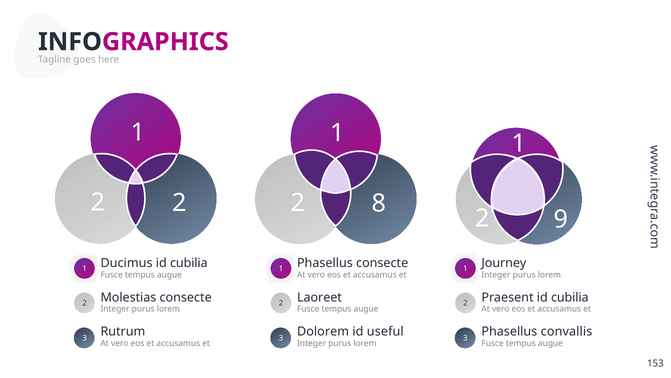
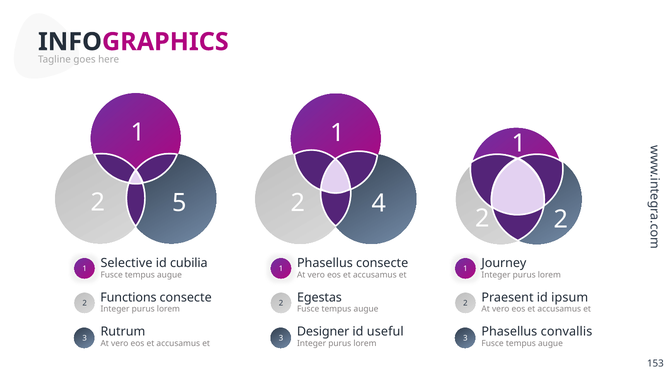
2 2: 2 -> 5 (179, 203)
8: 8 -> 4 (379, 203)
2 9: 9 -> 2 (561, 219)
Ducimus: Ducimus -> Selective (127, 263)
Molestias: Molestias -> Functions (128, 297)
Laoreet: Laoreet -> Egestas (319, 297)
Praesent id cubilia: cubilia -> ipsum (570, 297)
Dolorem: Dolorem -> Designer (323, 331)
